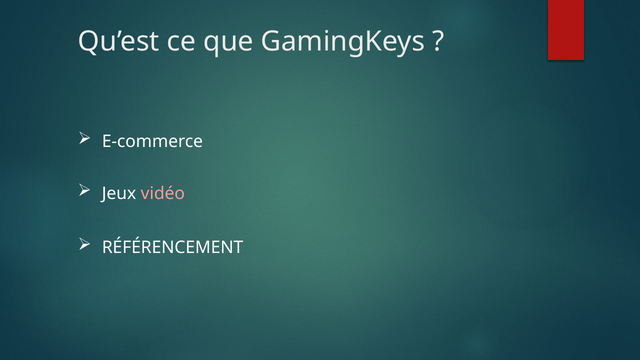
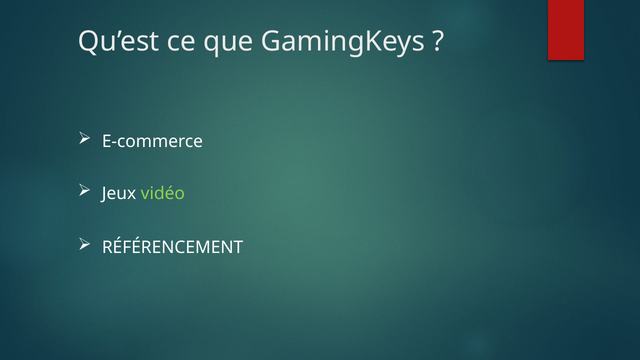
vidéo colour: pink -> light green (163, 194)
